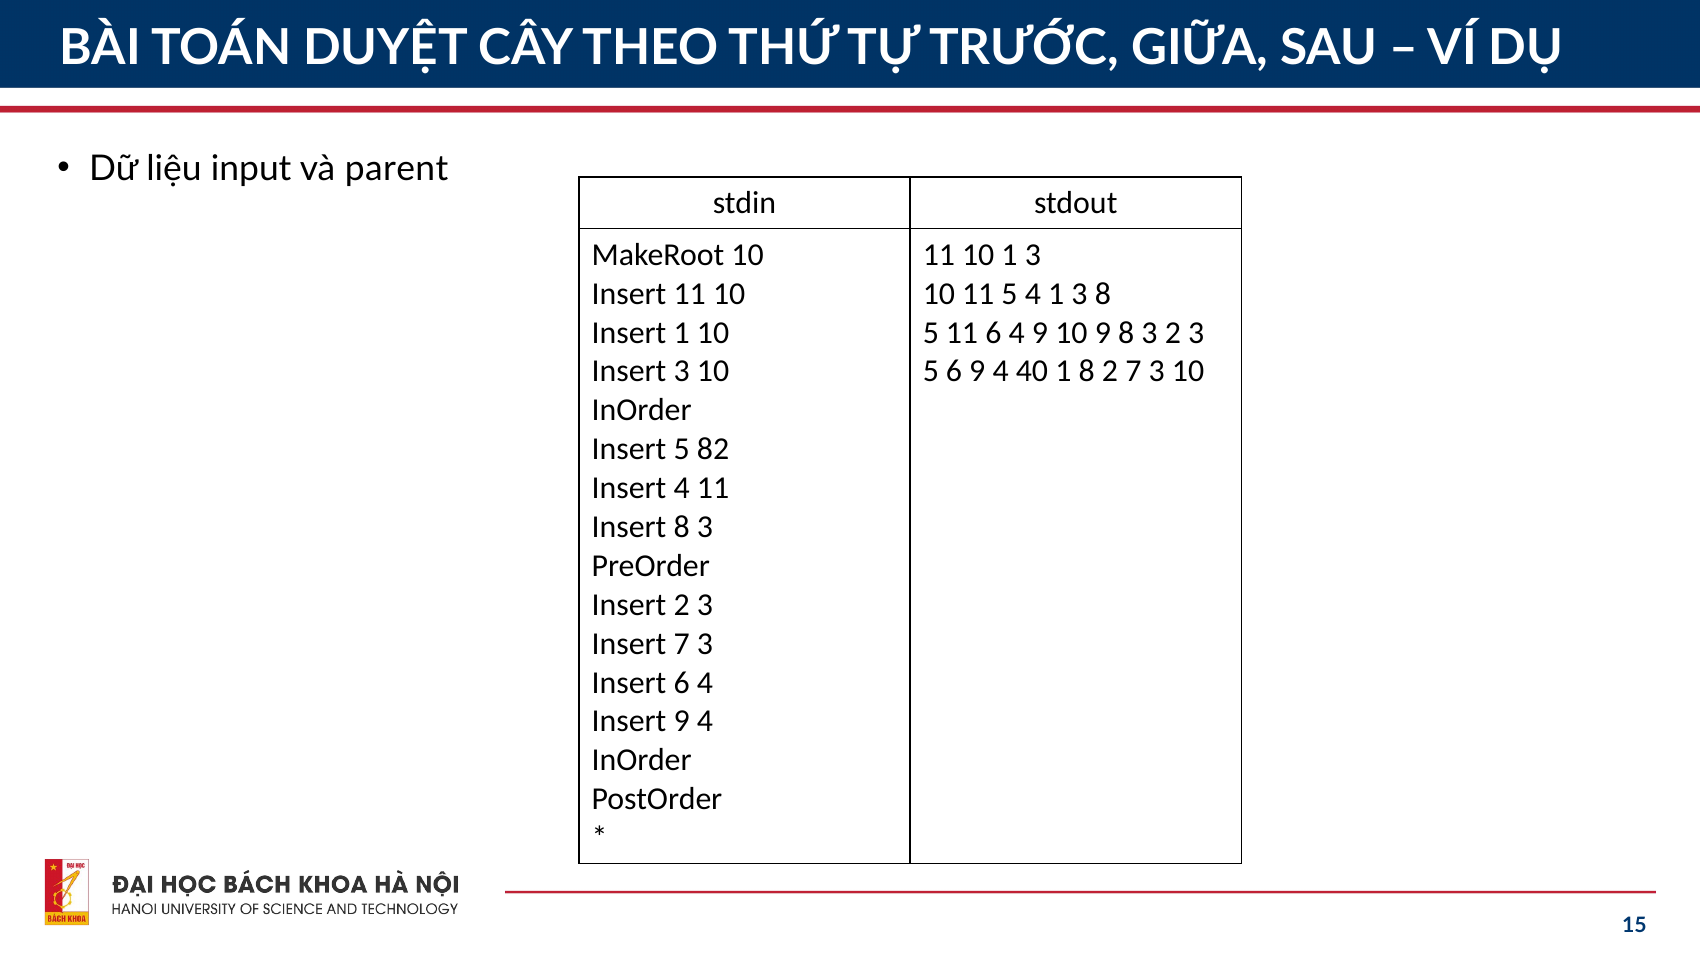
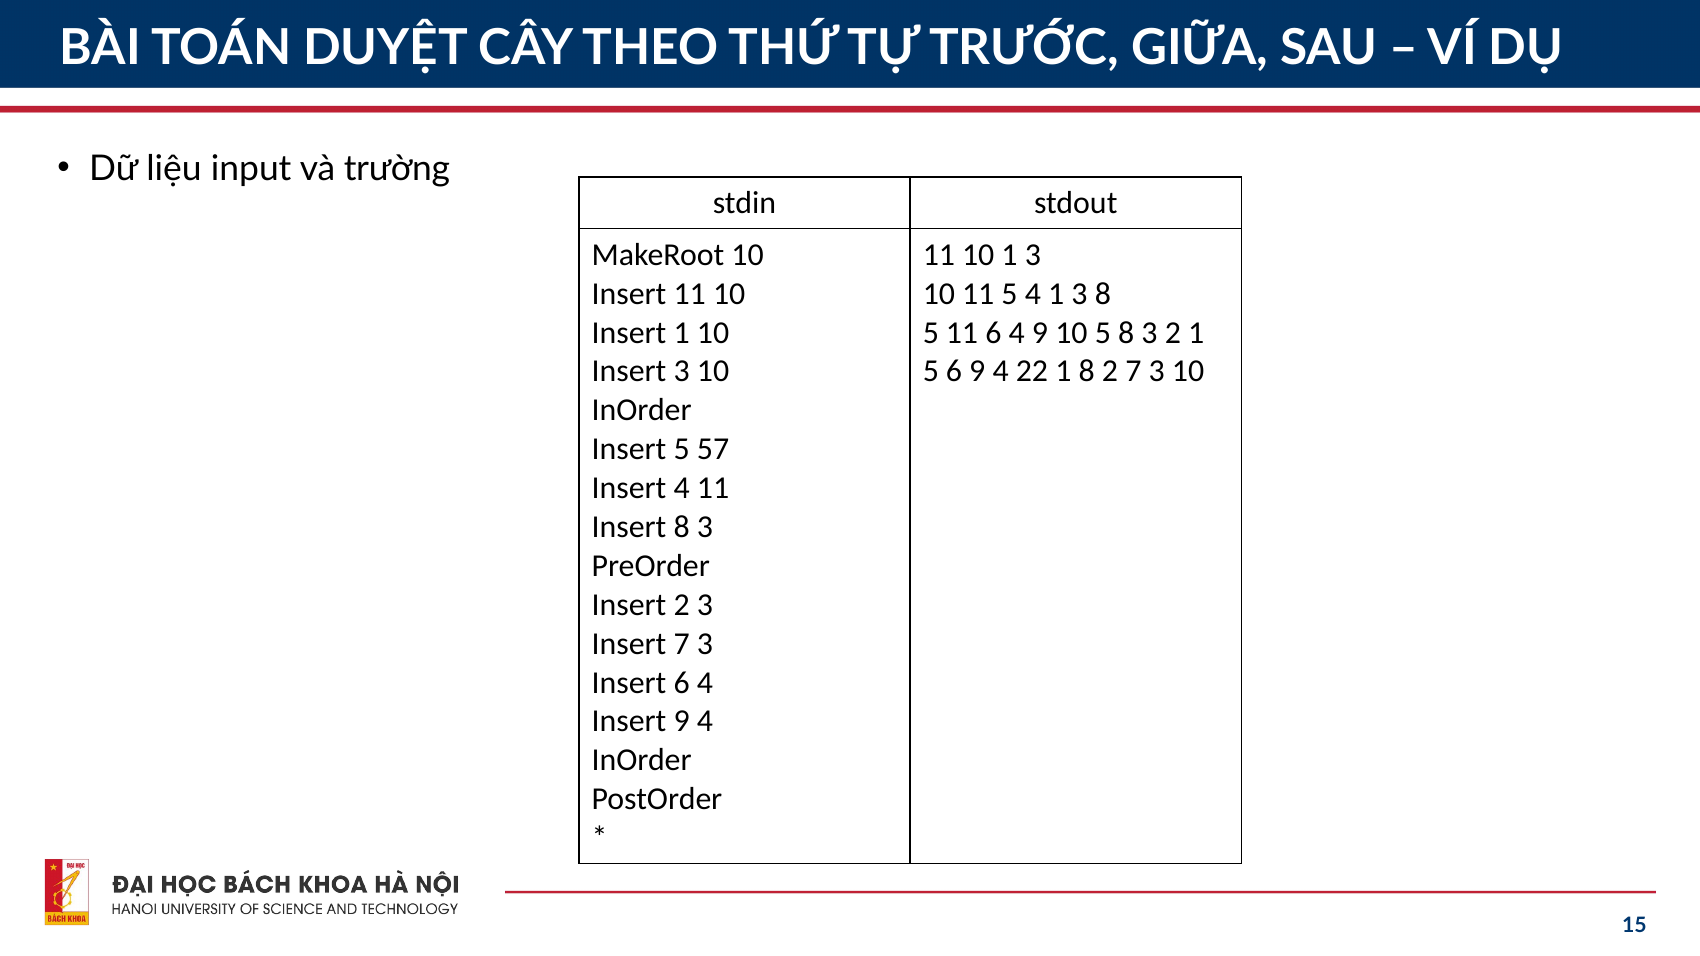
parent: parent -> trường (397, 169)
10 9: 9 -> 5 (1103, 333)
3 2 3: 3 -> 1 (1196, 333)
40: 40 -> 22 (1032, 372)
82: 82 -> 57 (713, 449)
